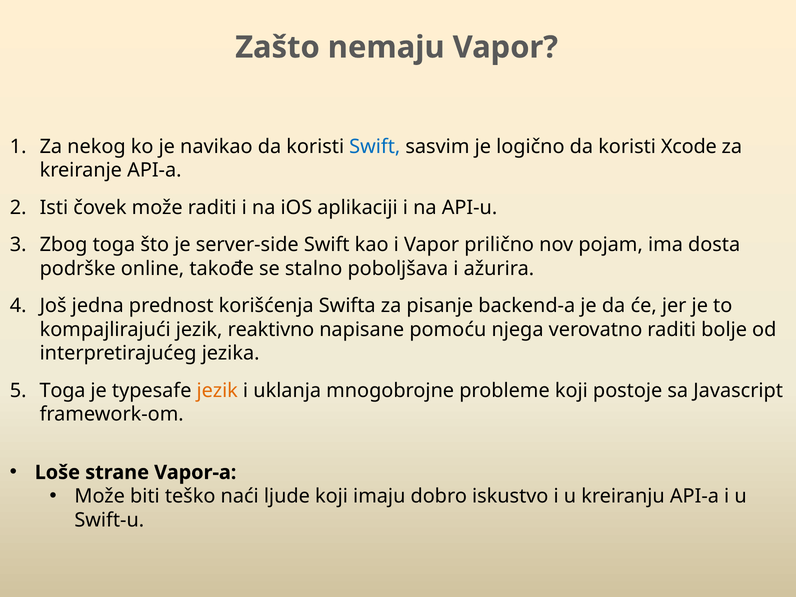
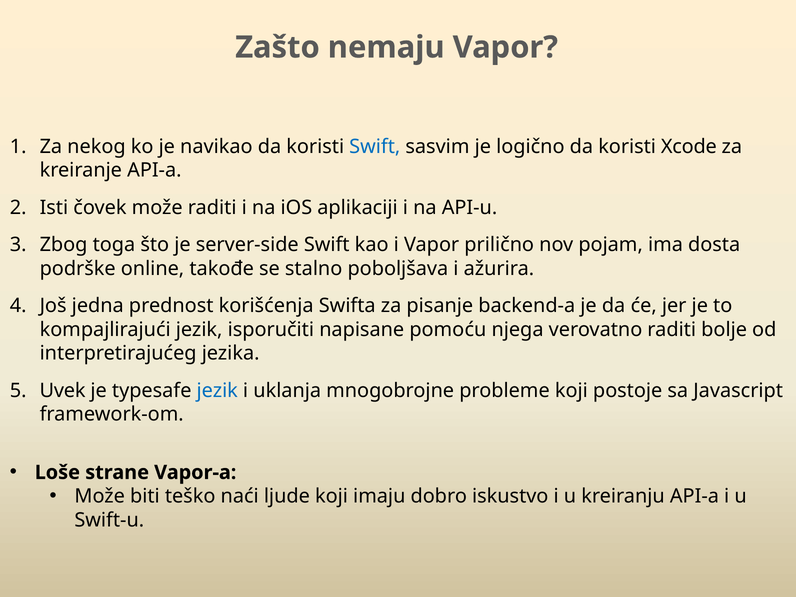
reaktivno: reaktivno -> isporučiti (271, 330)
Toga: Toga -> Uvek (63, 391)
jezik colour: orange -> blue (217, 391)
